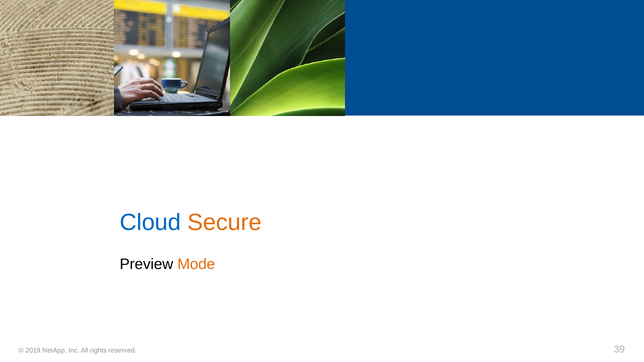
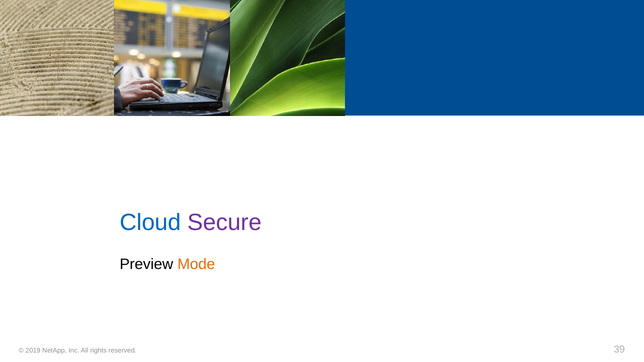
Secure colour: orange -> purple (224, 223)
